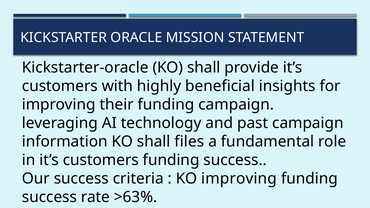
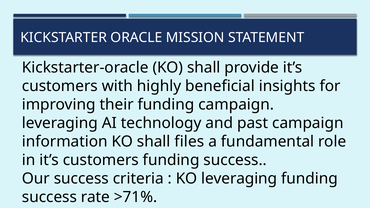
KO improving: improving -> leveraging (239, 179)
>63%: >63% -> >71% (136, 197)
